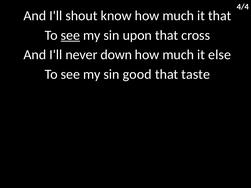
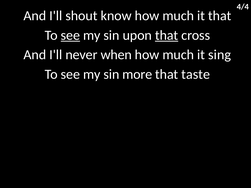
that underline: none -> present (167, 35)
down: down -> when (116, 55)
else: else -> sing (220, 55)
good: good -> more (137, 74)
